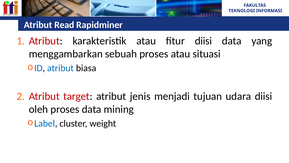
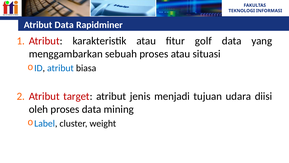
Atribut Read: Read -> Data (64, 25)
fitur diisi: diisi -> golf (203, 41)
